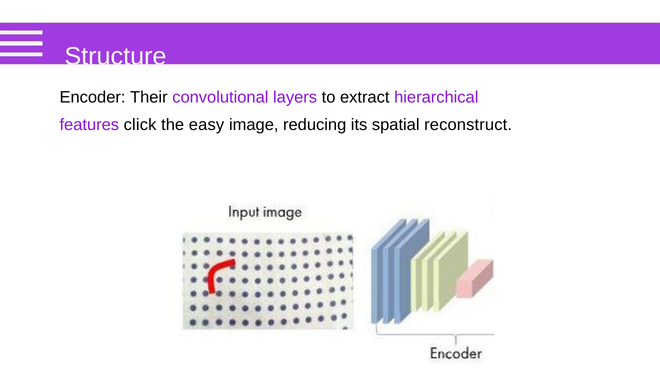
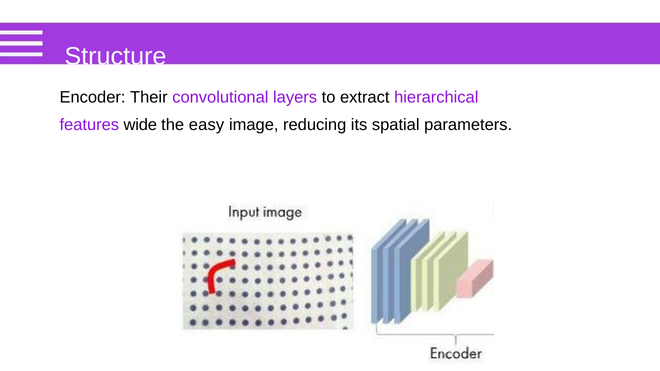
click: click -> wide (140, 125)
reconstruct: reconstruct -> parameters (468, 125)
